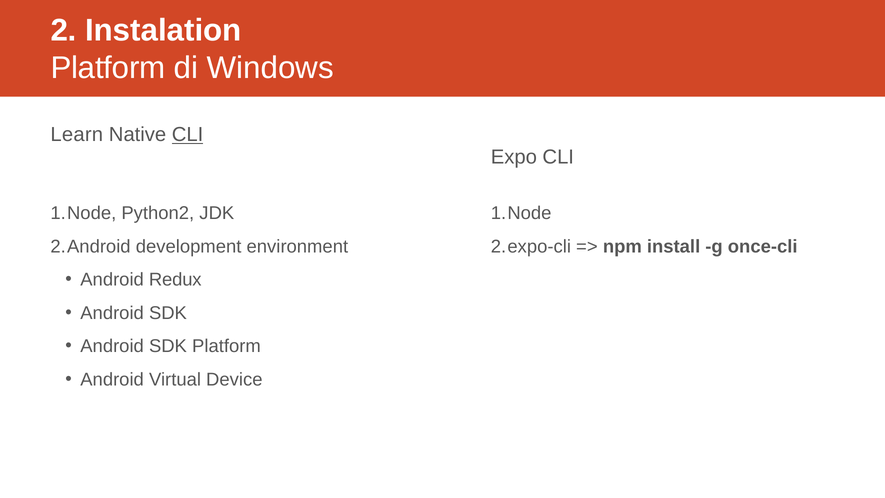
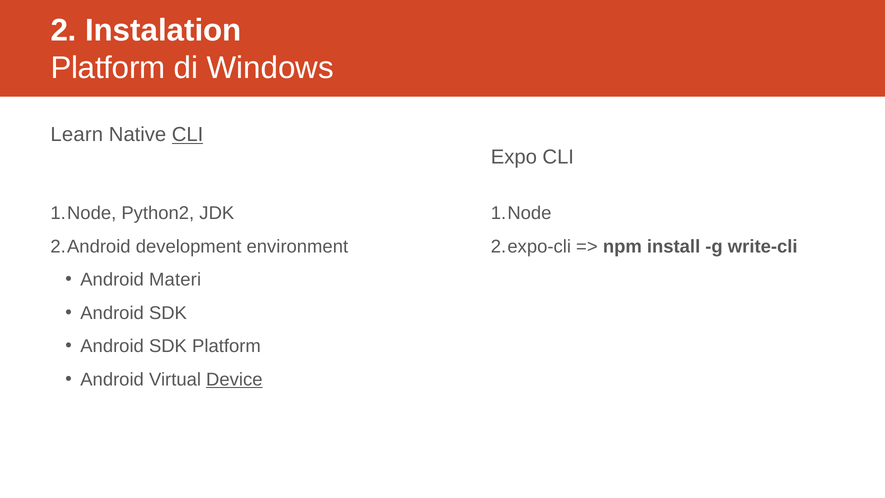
once-cli: once-cli -> write-cli (763, 246)
Redux: Redux -> Materi (175, 280)
Device underline: none -> present (234, 379)
